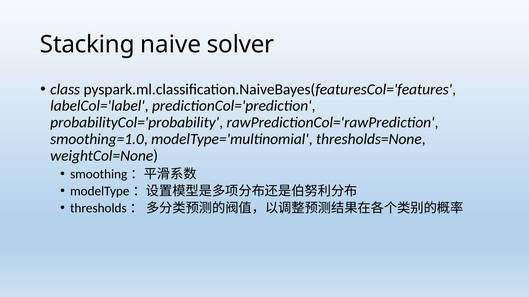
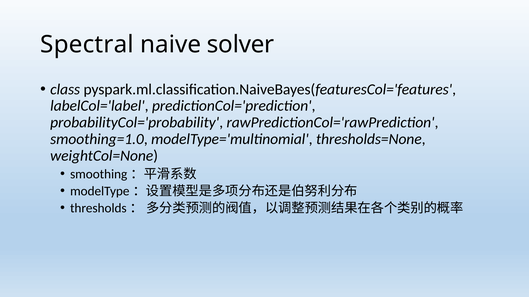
Stacking: Stacking -> Spectral (87, 44)
